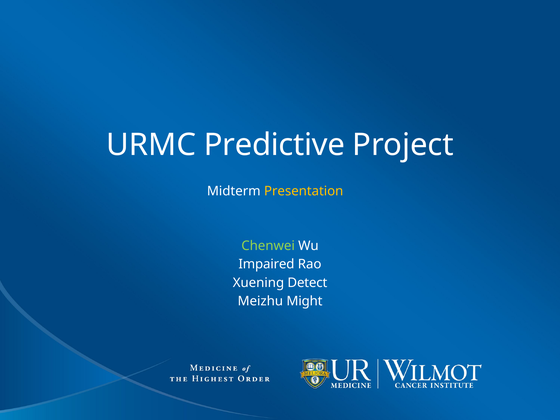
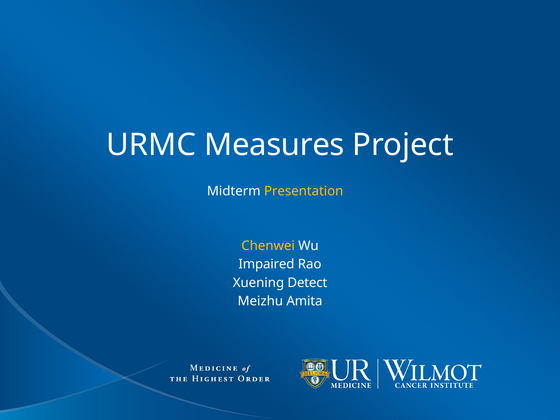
Predictive: Predictive -> Measures (274, 145)
Chenwei colour: light green -> yellow (268, 246)
Might: Might -> Amita (304, 301)
